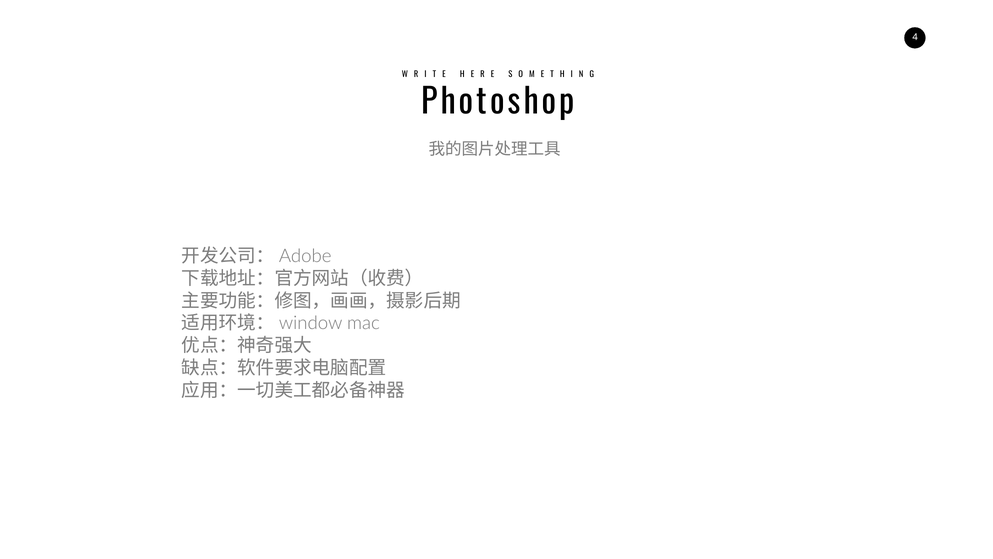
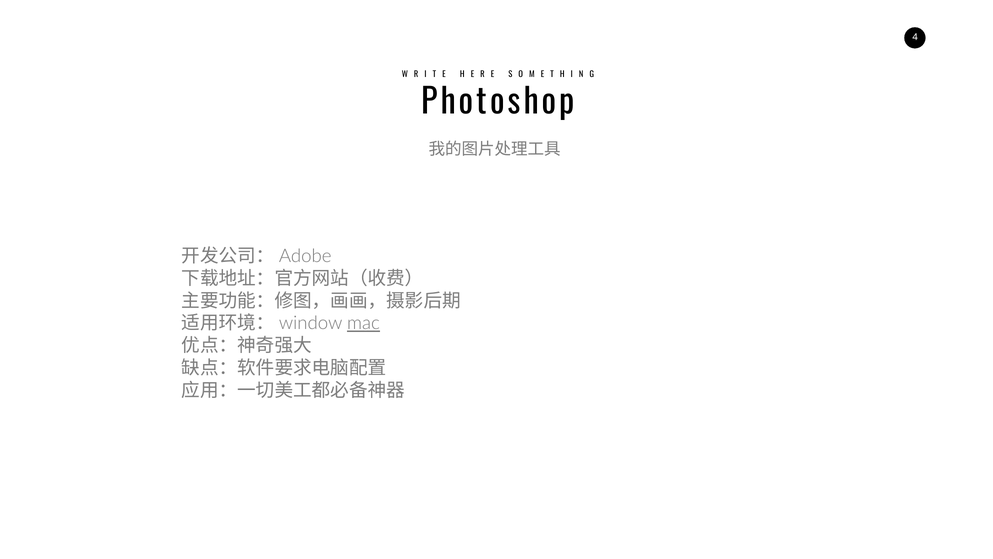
mac underline: none -> present (363, 323)
